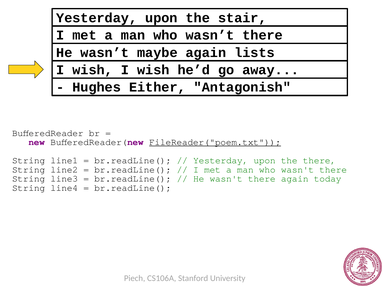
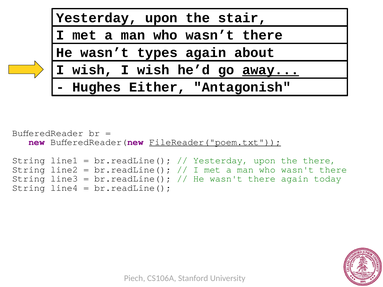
maybe: maybe -> types (157, 53)
lists: lists -> about (255, 53)
away underline: none -> present (271, 70)
